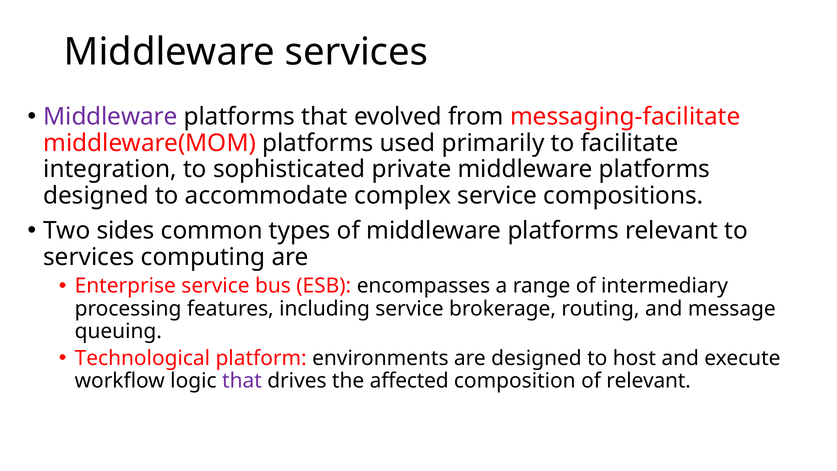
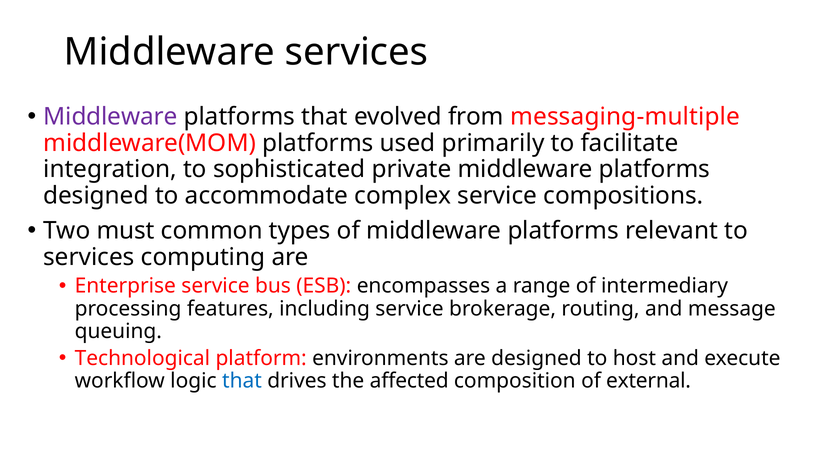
messaging-facilitate: messaging-facilitate -> messaging-multiple (625, 117)
sides: sides -> must (126, 231)
that colour: purple -> blue (242, 381)
of relevant: relevant -> external (649, 381)
